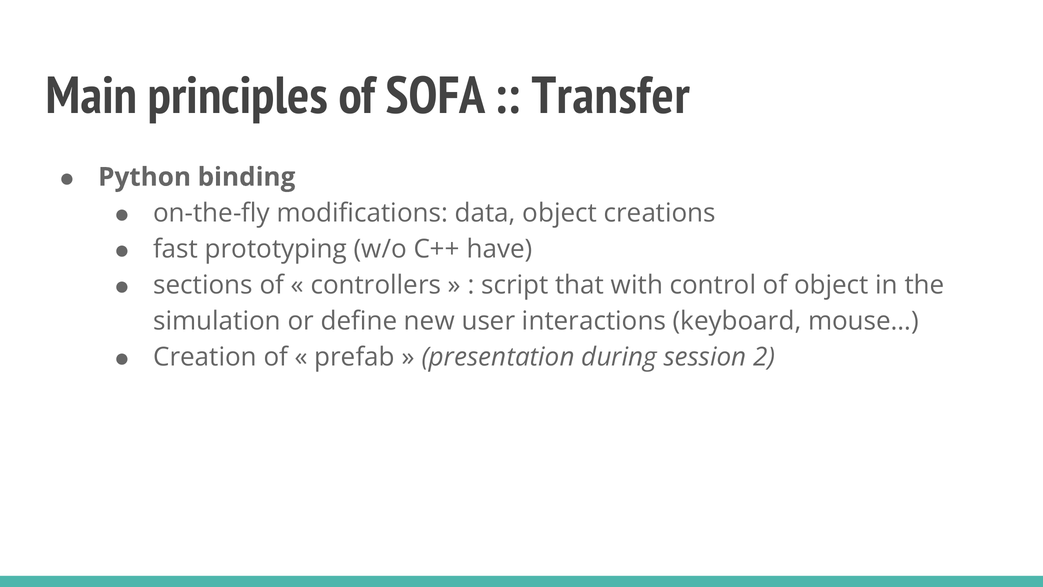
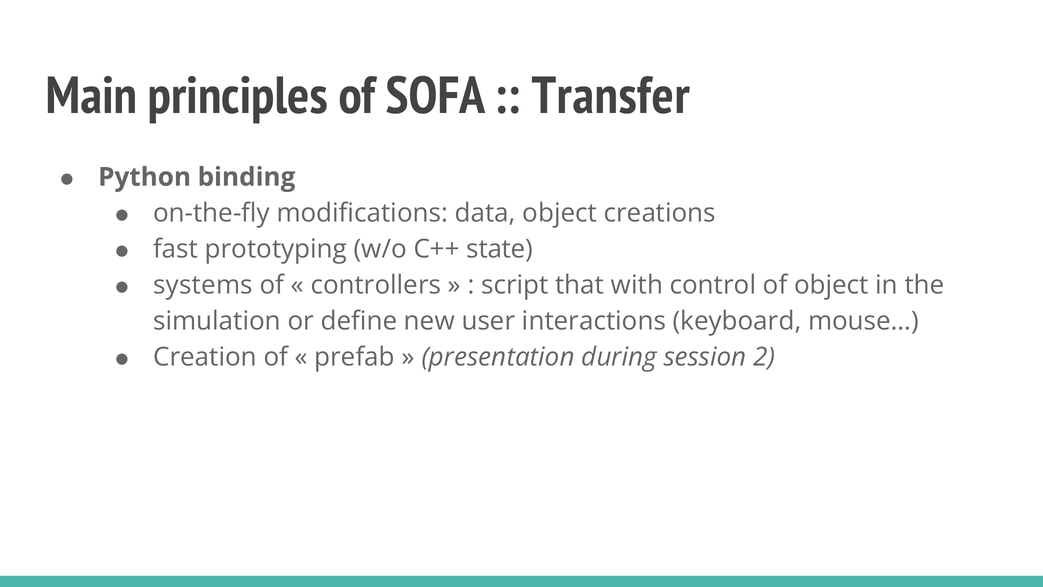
have: have -> state (500, 249)
sections: sections -> systems (203, 285)
